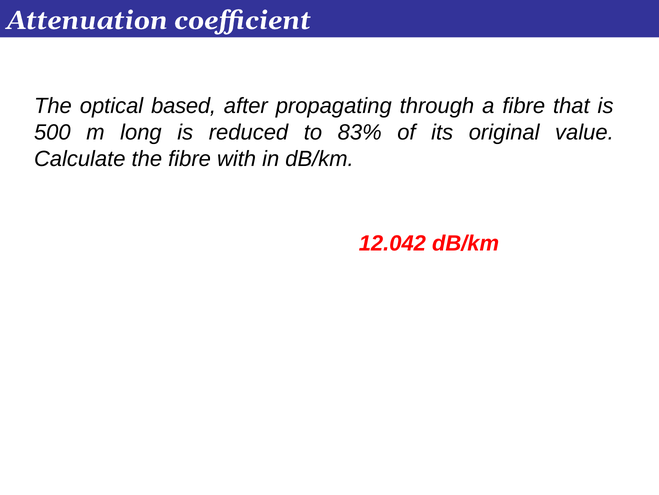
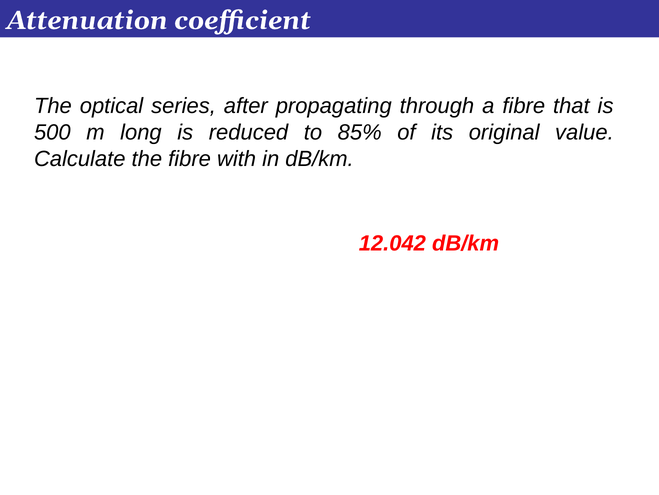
based: based -> series (184, 106)
83%: 83% -> 85% (360, 132)
